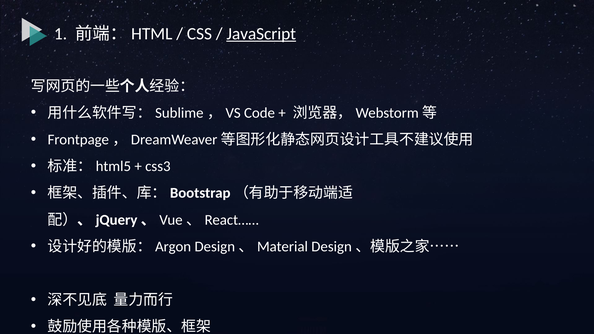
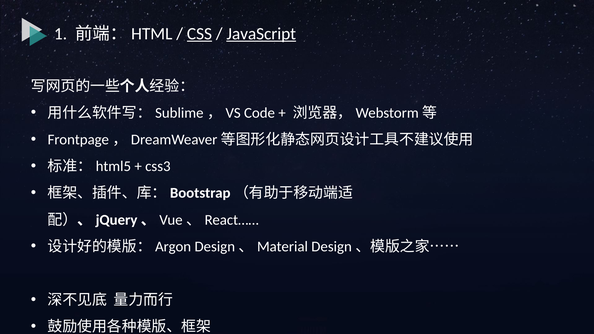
CSS underline: none -> present (199, 34)
